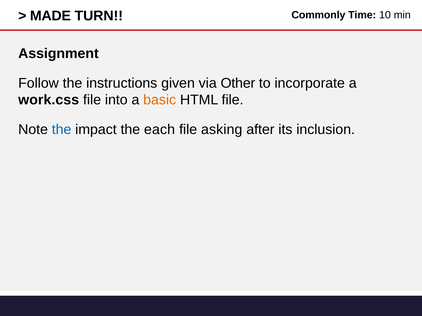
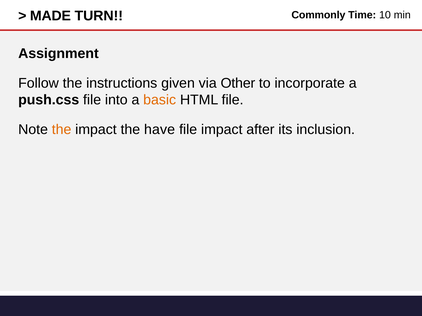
work.css: work.css -> push.css (49, 100)
the colour: blue -> orange (62, 130)
each: each -> have (160, 130)
file asking: asking -> impact (222, 130)
